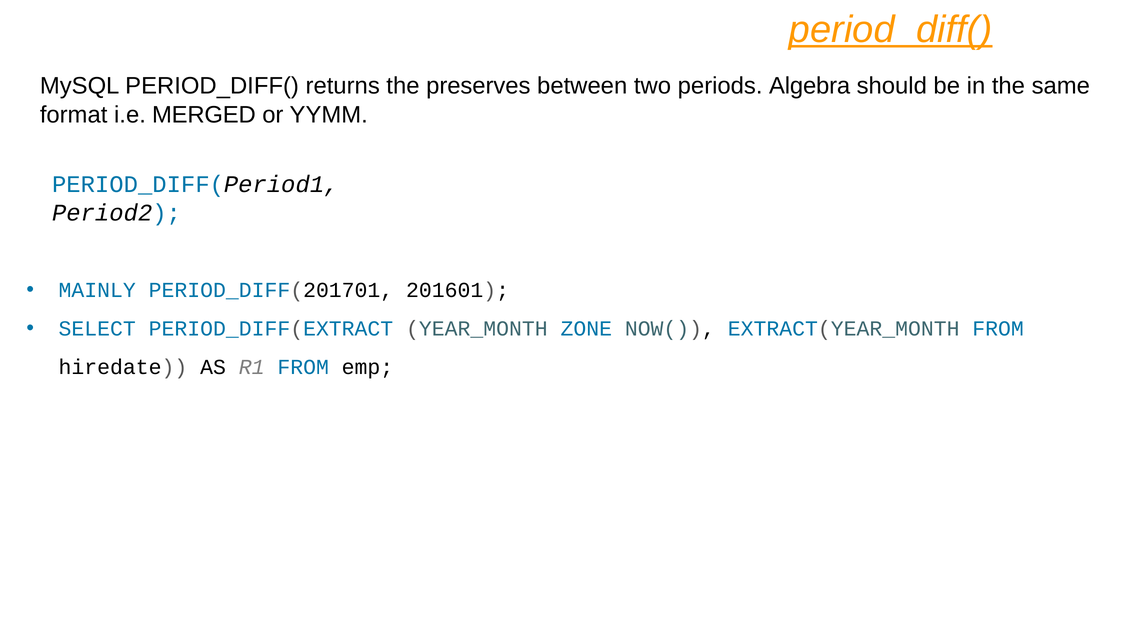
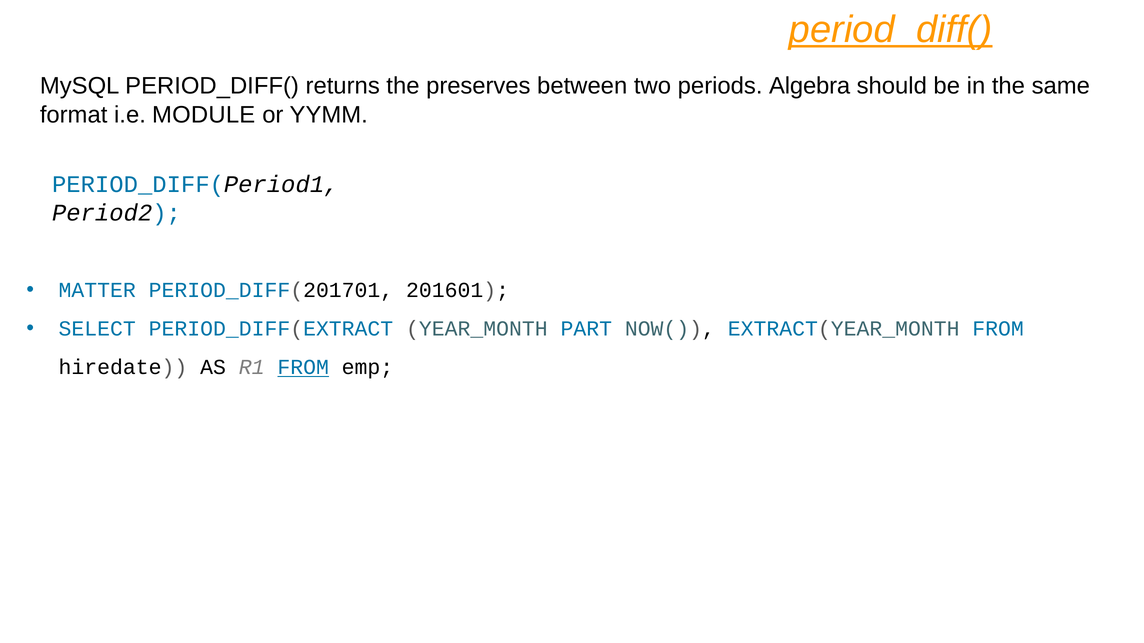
MERGED: MERGED -> MODULE (204, 115)
MAINLY: MAINLY -> MATTER (97, 290)
ZONE: ZONE -> PART (586, 329)
FROM underline: none -> present (303, 368)
